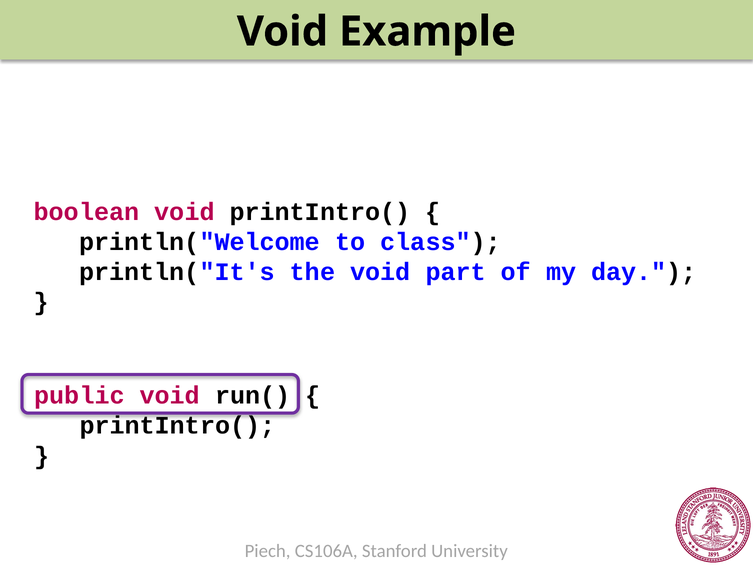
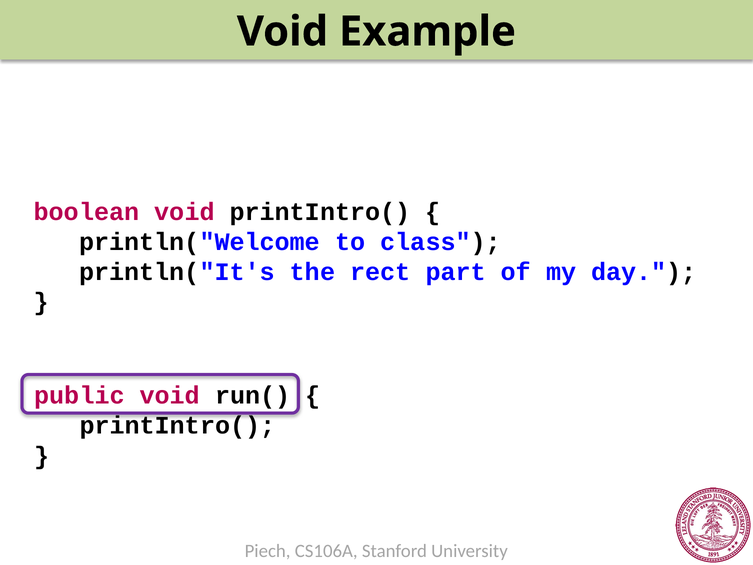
the void: void -> rect (380, 272)
